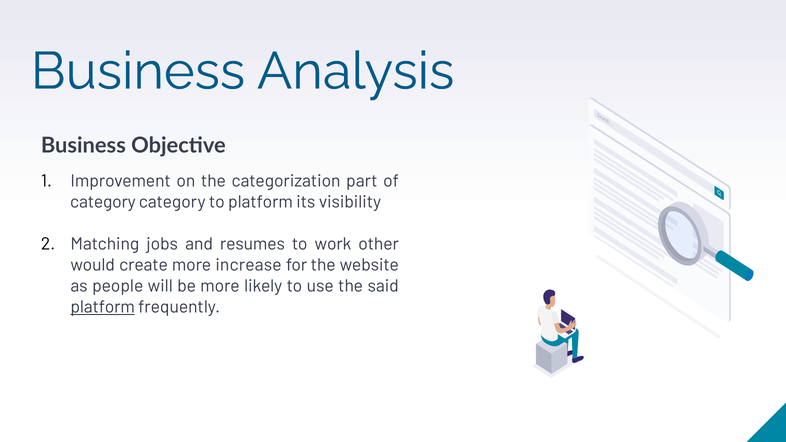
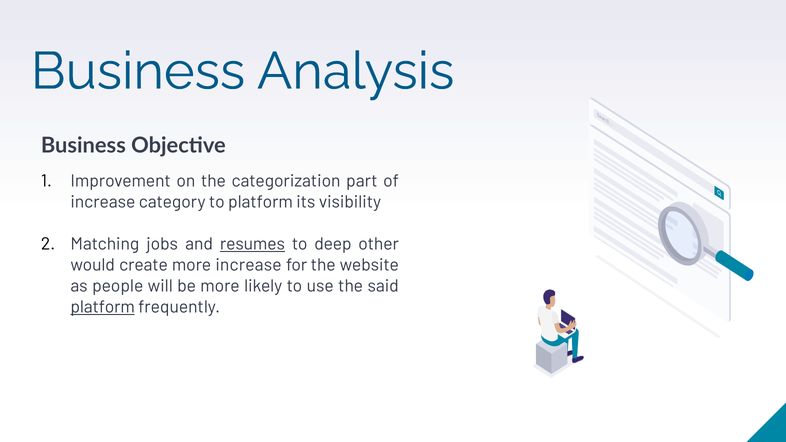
category: category -> increase (103, 202)
resumes underline: none -> present (252, 244)
work: work -> deep (333, 244)
